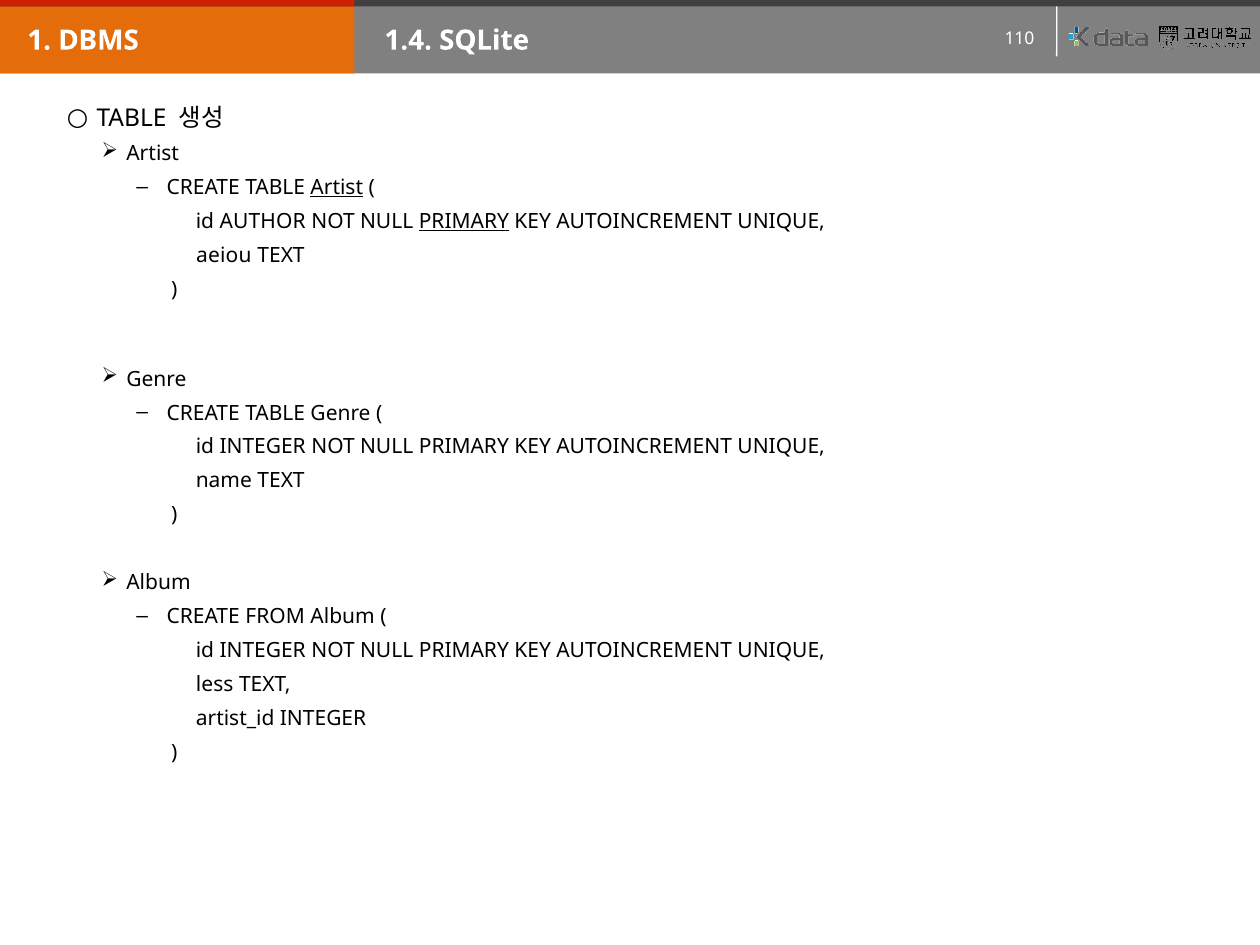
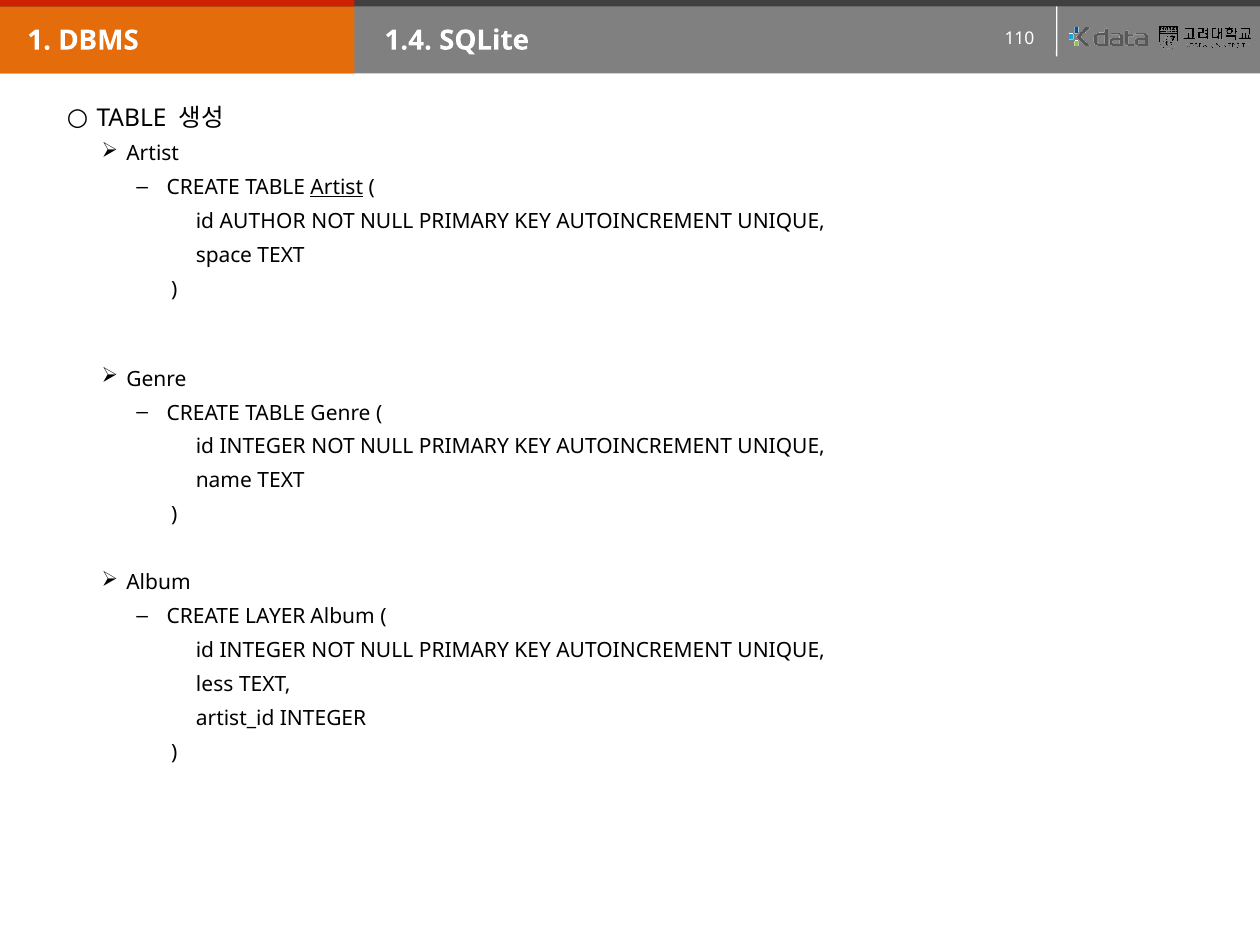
PRIMARY underline: present -> none (464, 222)
aeiou: aeiou -> space (224, 256)
FROM: FROM -> LAYER (275, 617)
